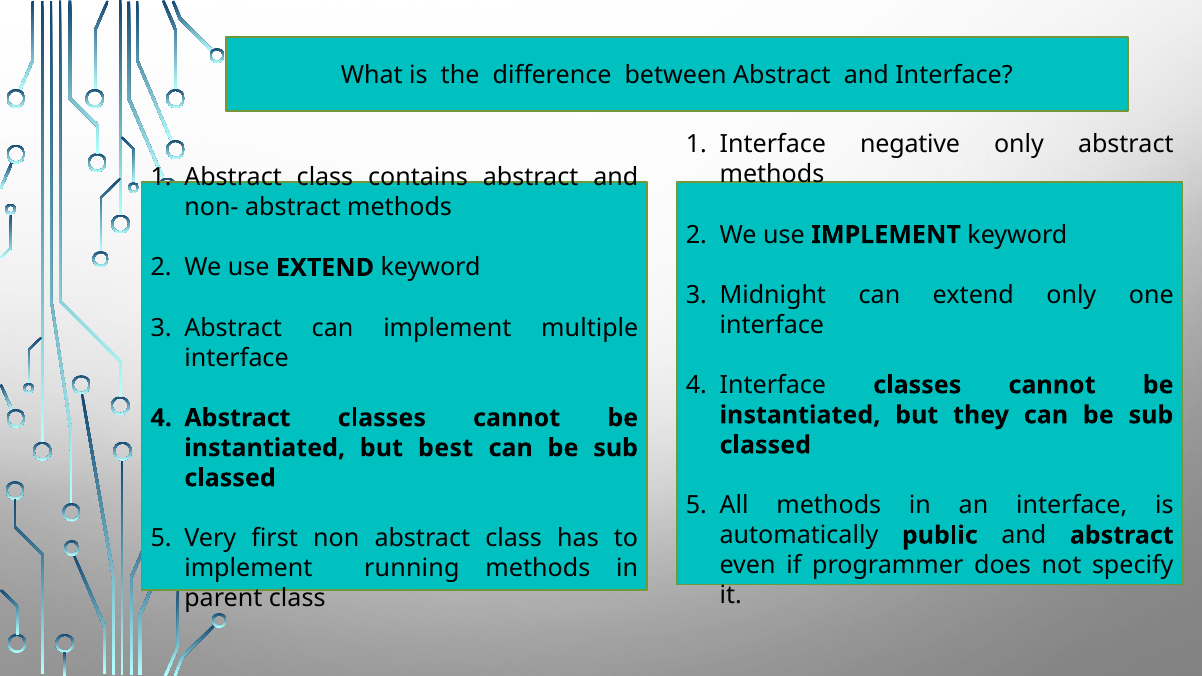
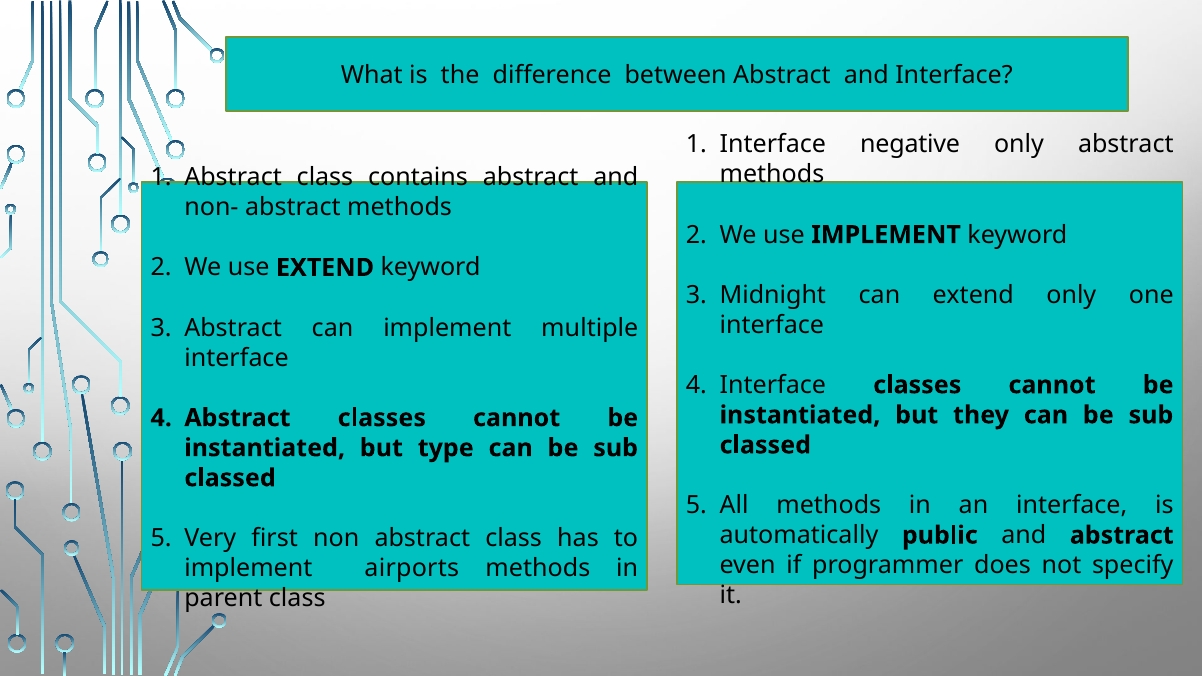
best: best -> type (446, 448)
running: running -> airports (412, 568)
